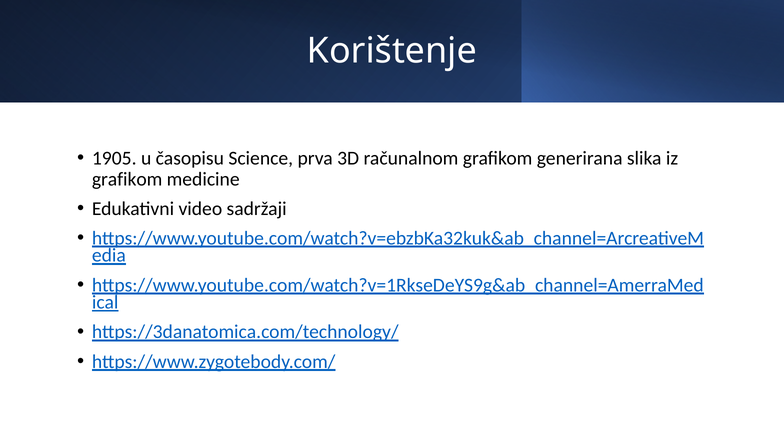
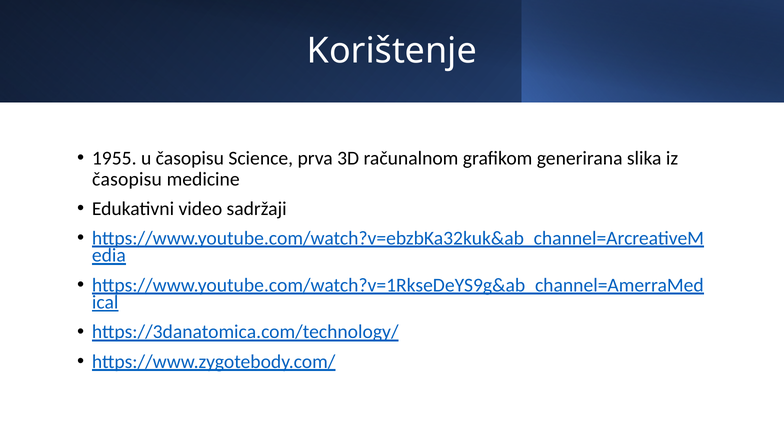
1905: 1905 -> 1955 (114, 158)
grafikom: grafikom -> časopisu (127, 179)
